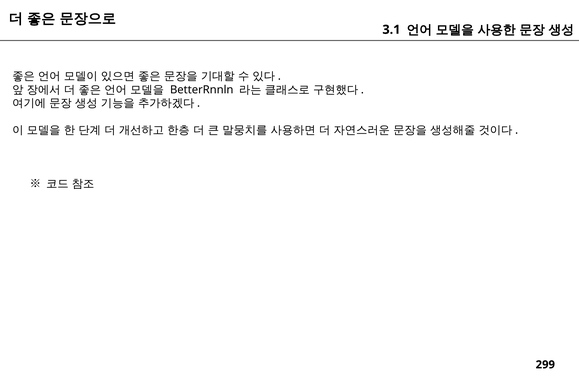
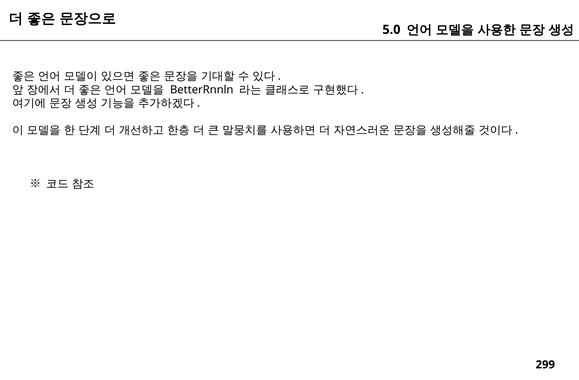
3.1: 3.1 -> 5.0 (391, 30)
